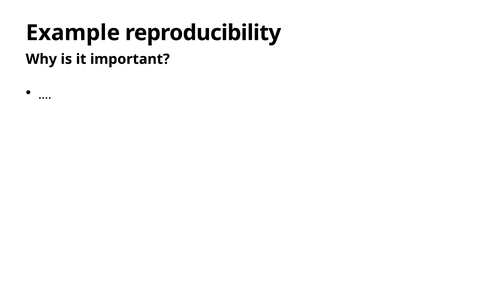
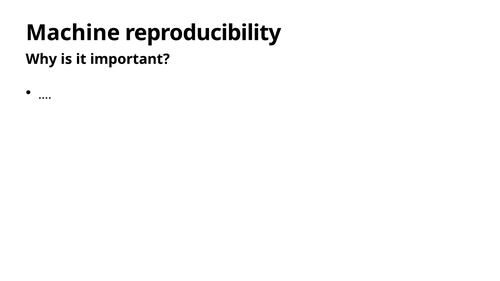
Example: Example -> Machine (73, 33)
